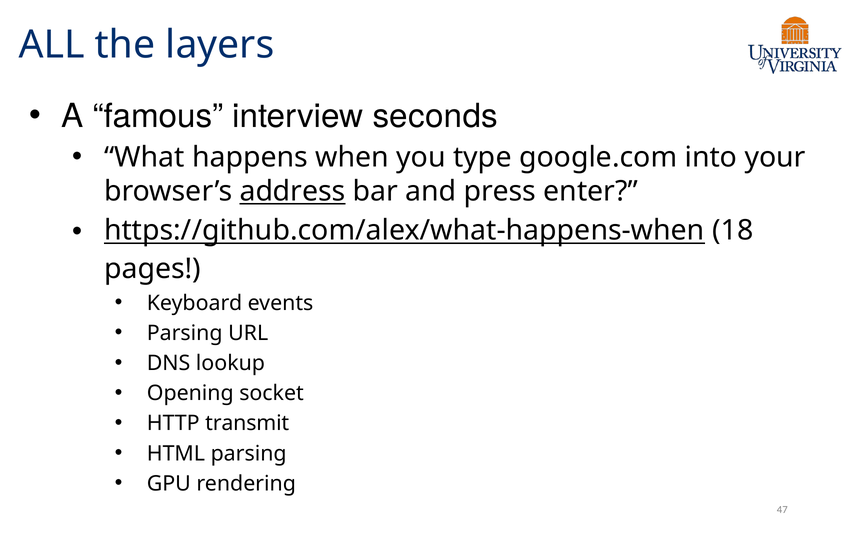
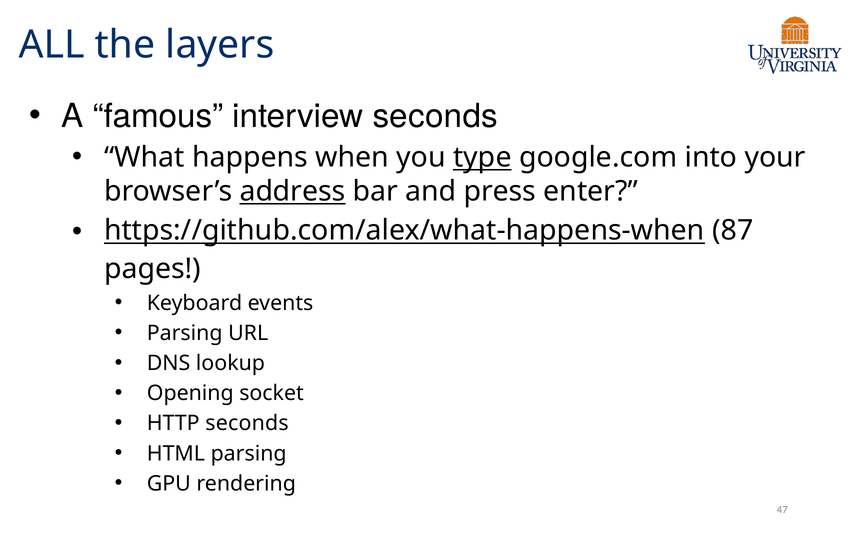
type underline: none -> present (482, 157)
18: 18 -> 87 (733, 230)
HTTP transmit: transmit -> seconds (247, 424)
